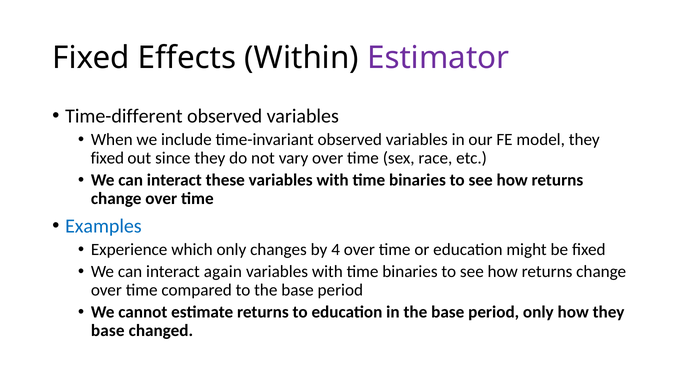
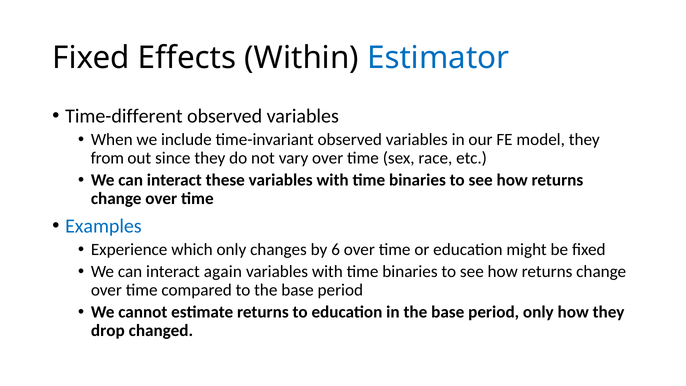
Estimator colour: purple -> blue (438, 58)
fixed: fixed -> from (107, 158)
4: 4 -> 6 (336, 249)
base: base -> drop (108, 331)
